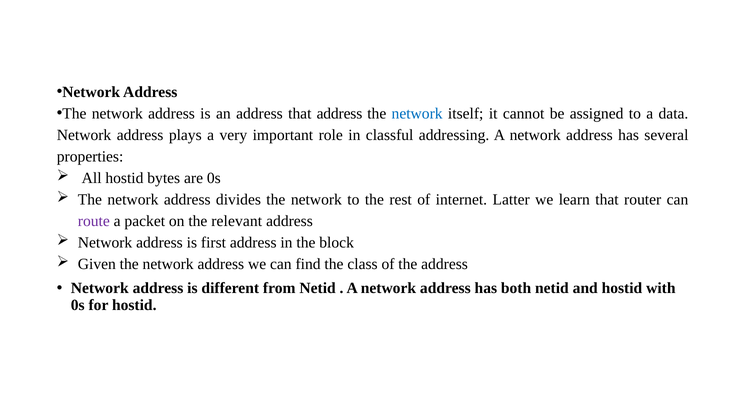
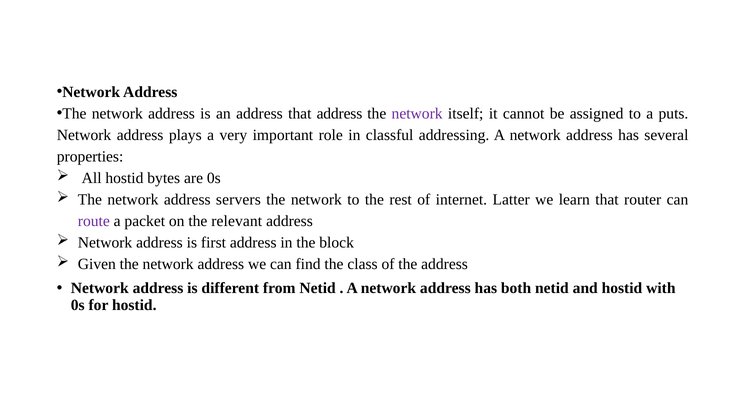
network colour: blue -> purple (417, 113)
data: data -> puts (673, 113)
divides: divides -> servers (238, 199)
